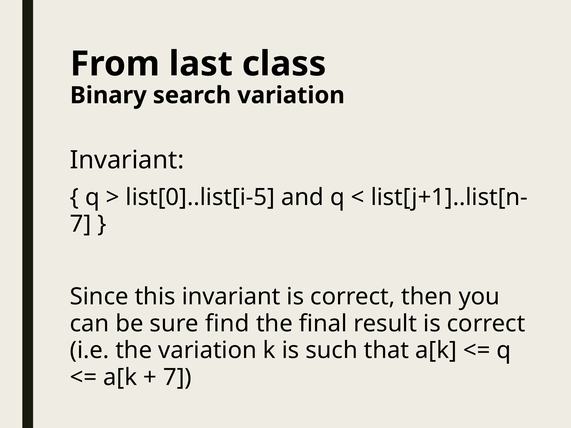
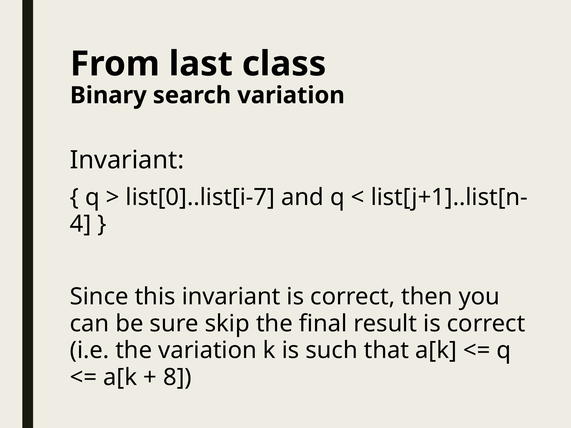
list[0]..list[i-5: list[0]..list[i-5 -> list[0]..list[i-7 (200, 197)
7: 7 -> 4 (81, 224)
find: find -> skip (227, 324)
7: 7 -> 8 (177, 377)
